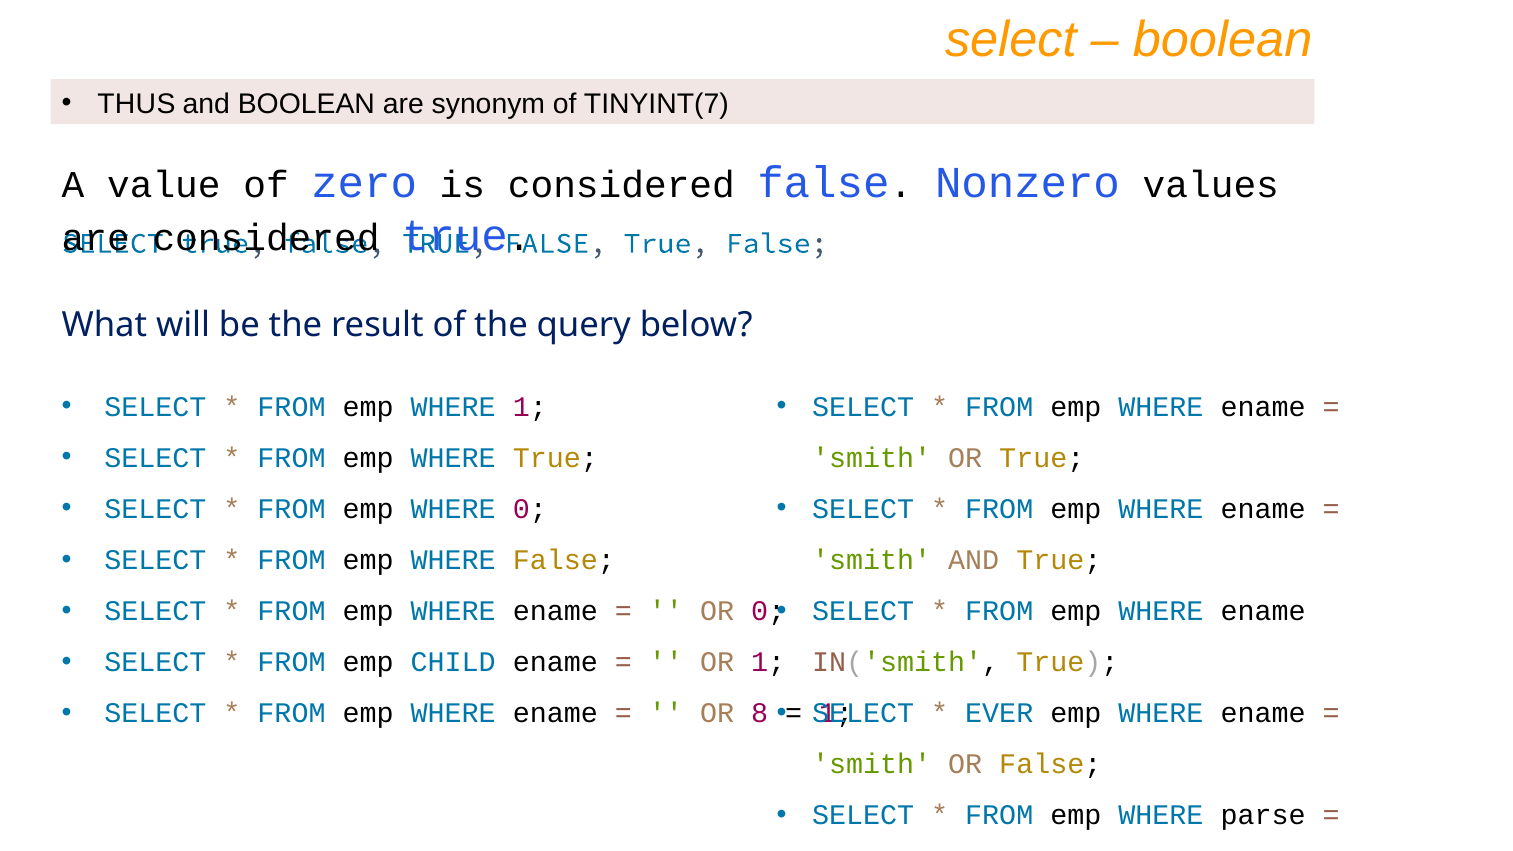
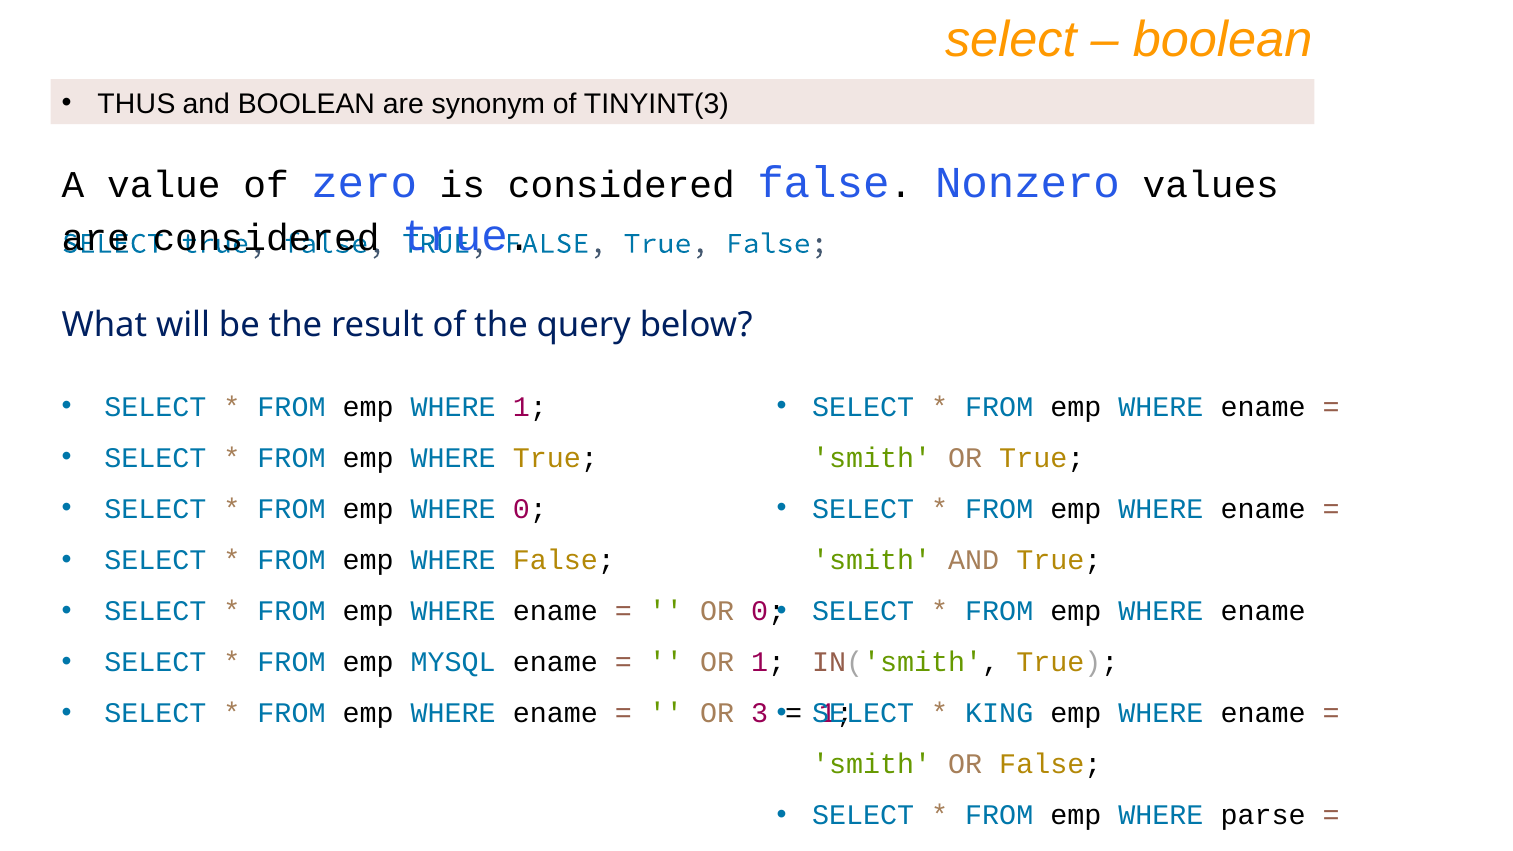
TINYINT(7: TINYINT(7 -> TINYINT(3 (656, 104)
CHILD: CHILD -> MYSQL (453, 662)
8: 8 -> 3 (760, 713)
EVER: EVER -> KING (999, 713)
